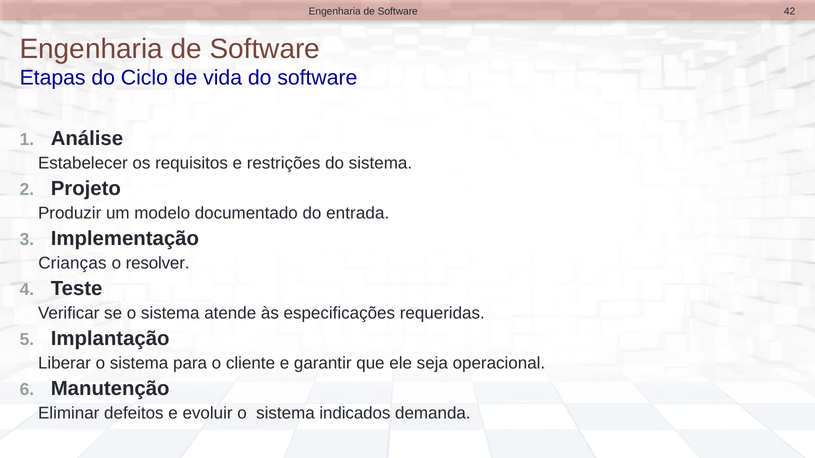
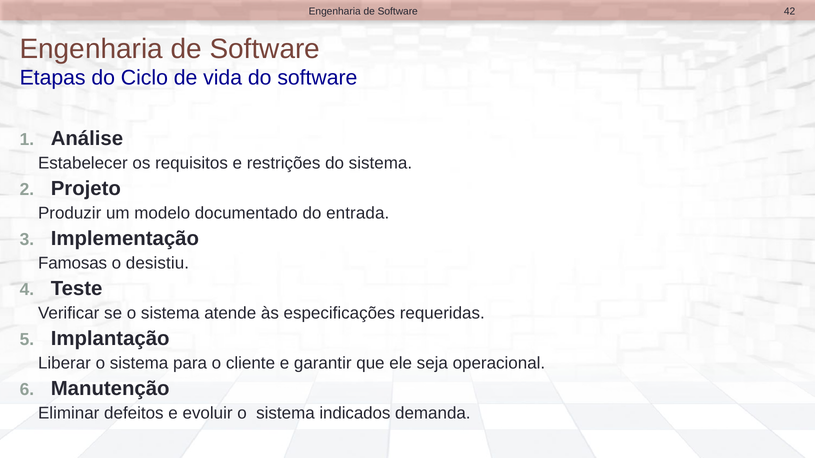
Crianças: Crianças -> Famosas (73, 264)
resolver: resolver -> desistiu (157, 264)
